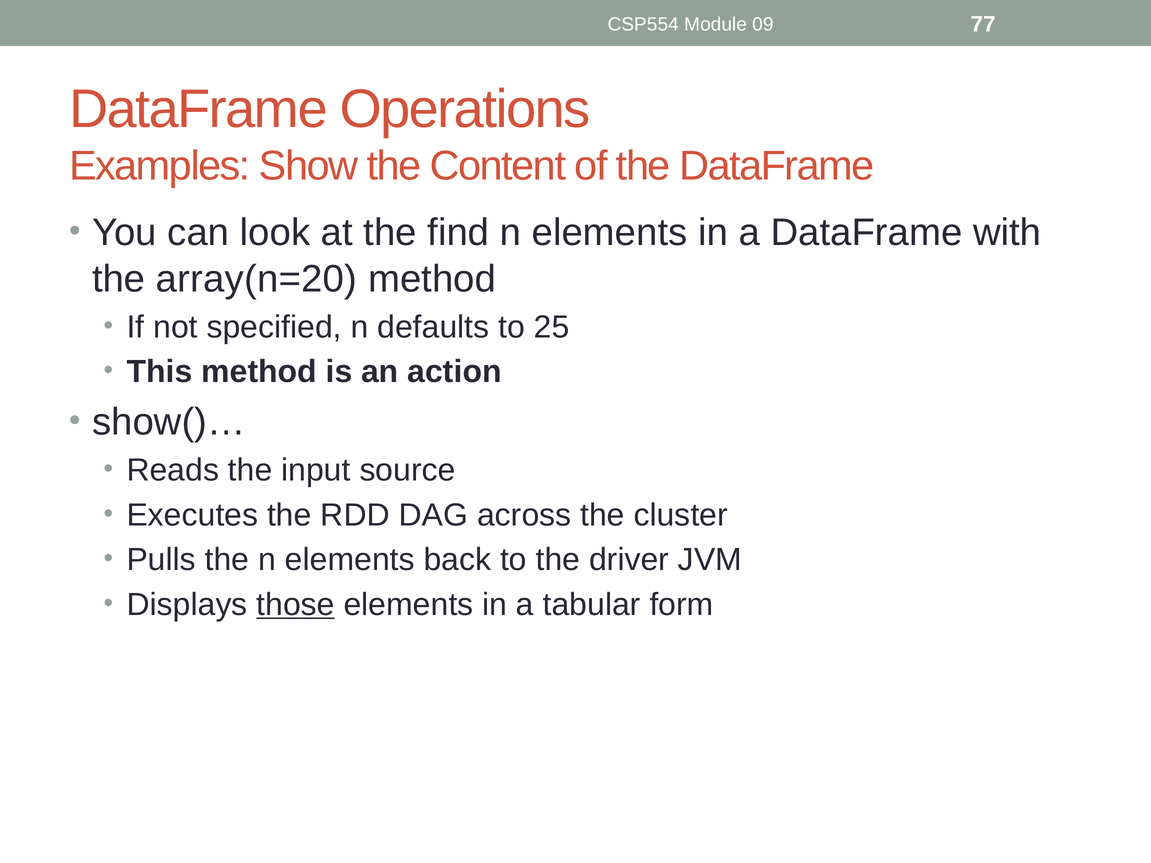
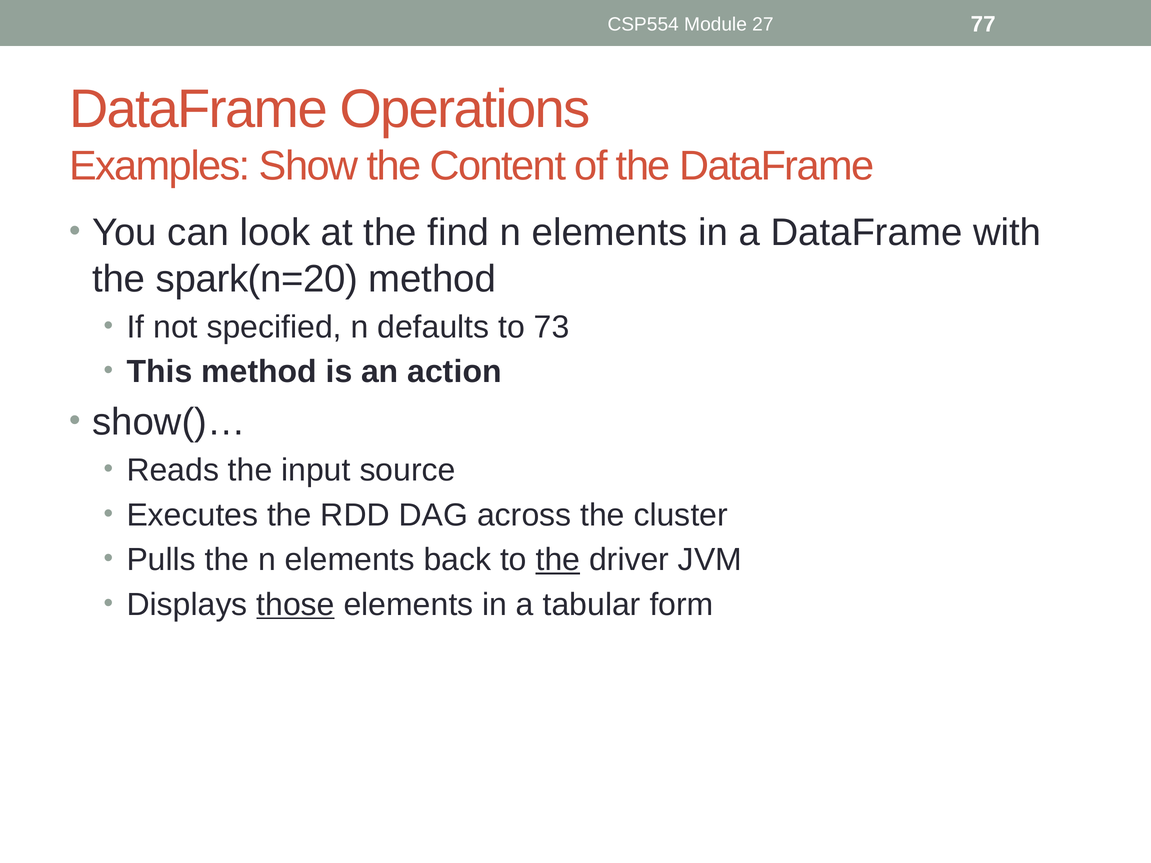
09: 09 -> 27 (763, 24)
array(n=20: array(n=20 -> spark(n=20 (257, 279)
25: 25 -> 73 (552, 327)
the underline: none -> present (558, 560)
